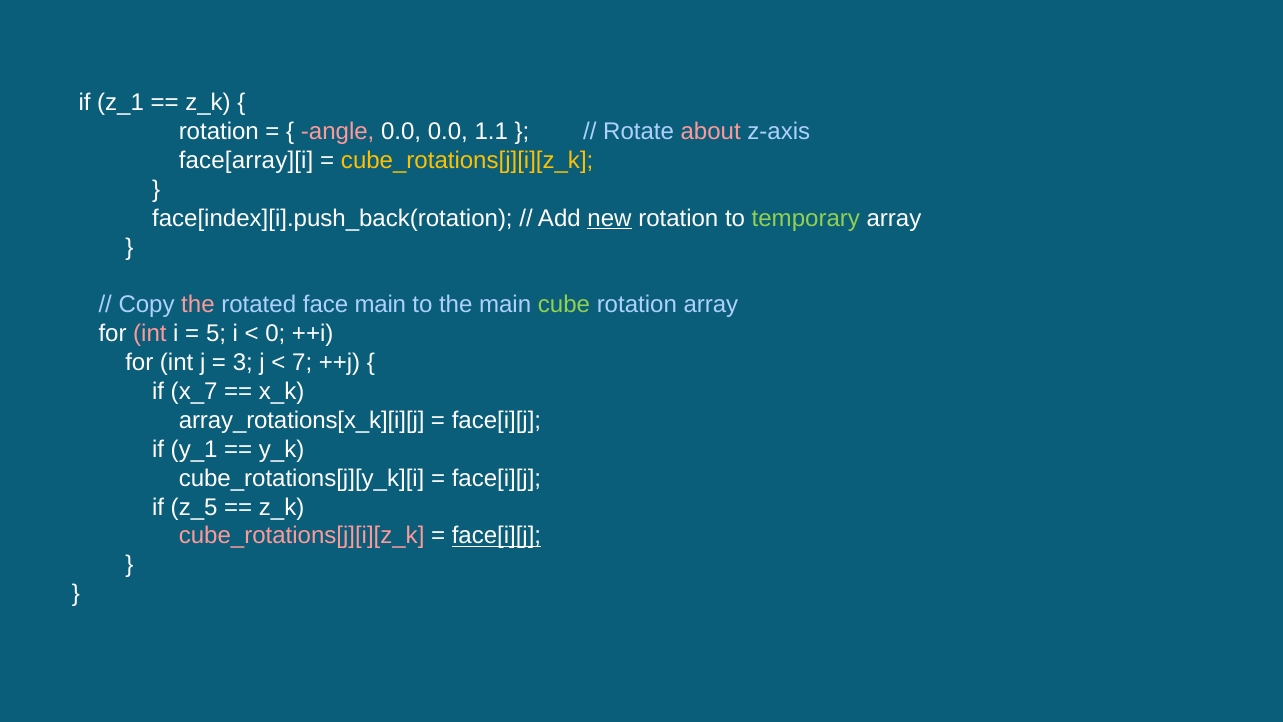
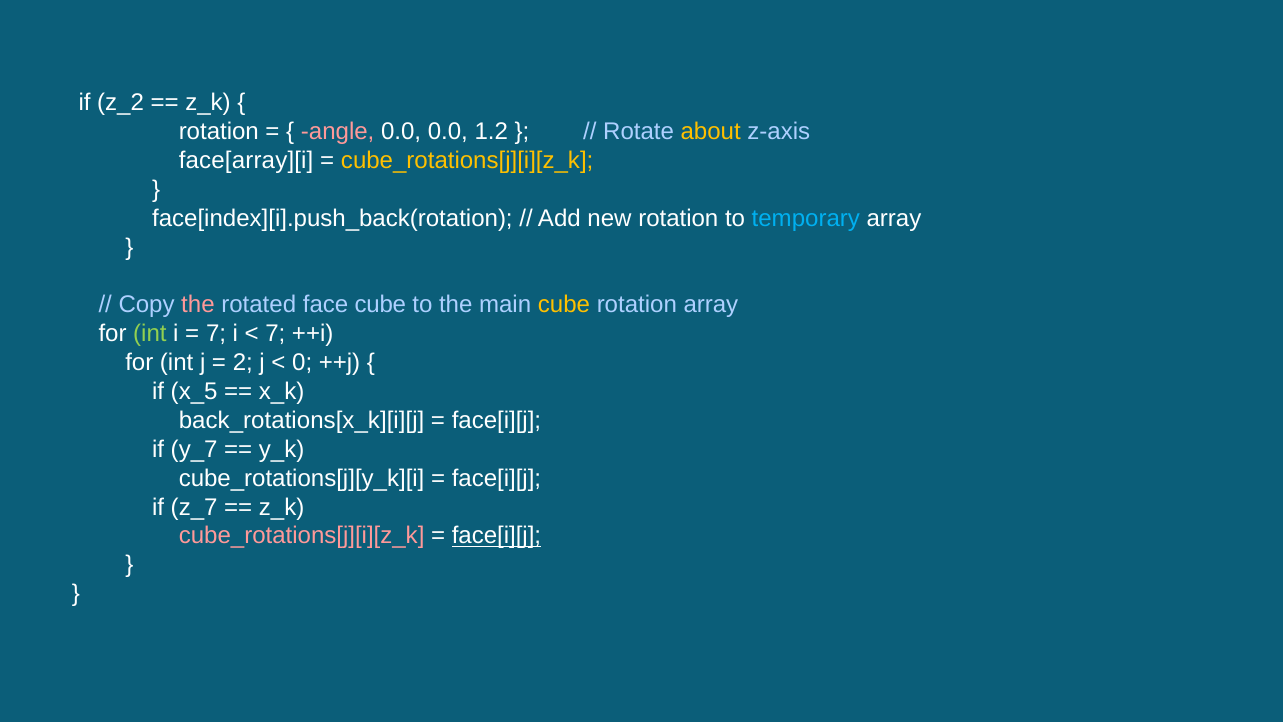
z_1: z_1 -> z_2 (121, 103)
1.1: 1.1 -> 1.2 (491, 132)
about colour: pink -> yellow (711, 132)
new underline: present -> none (610, 218)
temporary colour: light green -> light blue (806, 218)
face main: main -> cube (380, 305)
cube colour: light green -> yellow (564, 305)
int colour: pink -> light green (150, 334)
5: 5 -> 7 (216, 334)
0: 0 -> 7 (275, 334)
3: 3 -> 2 (243, 363)
7: 7 -> 0 (302, 363)
x_7: x_7 -> x_5 (194, 391)
array_rotations[x_k][i][j: array_rotations[x_k][i][j -> back_rotations[x_k][i][j (302, 420)
y_1: y_1 -> y_7 (194, 449)
z_5: z_5 -> z_7 (194, 507)
